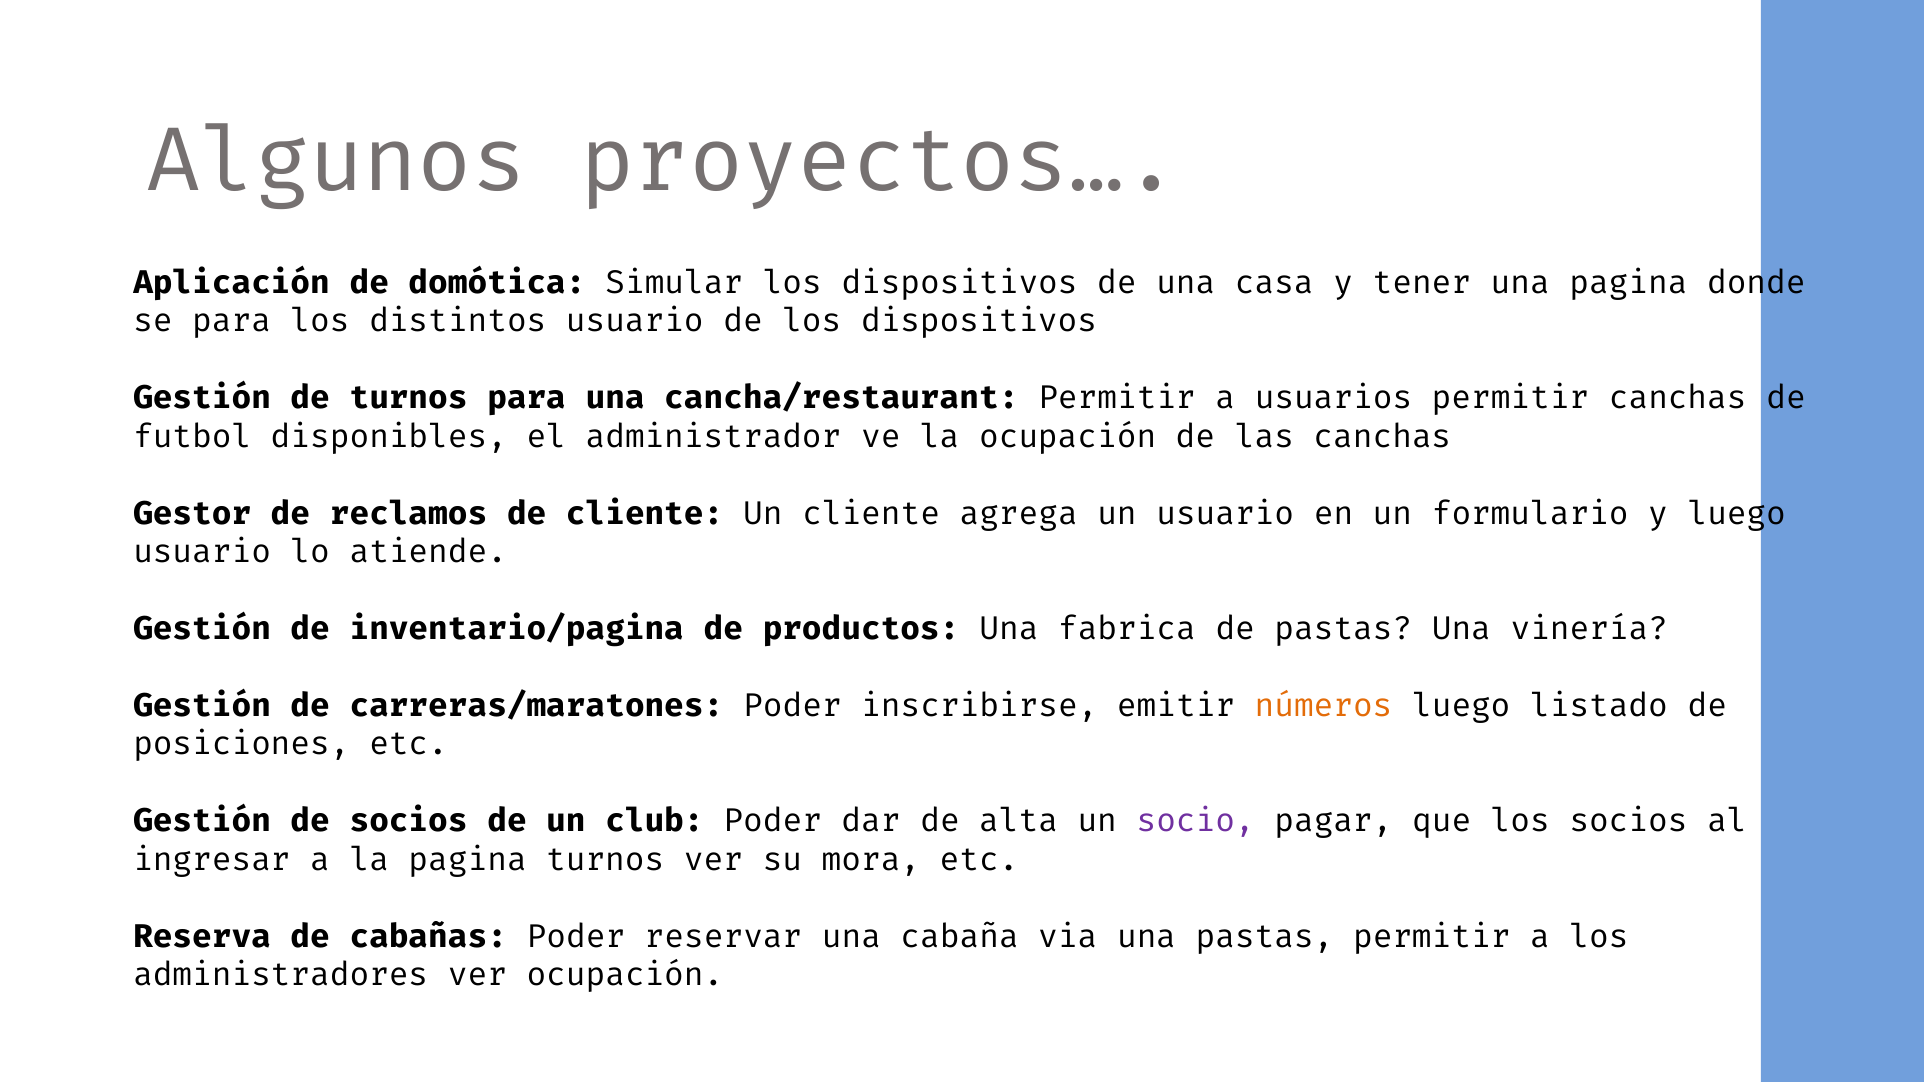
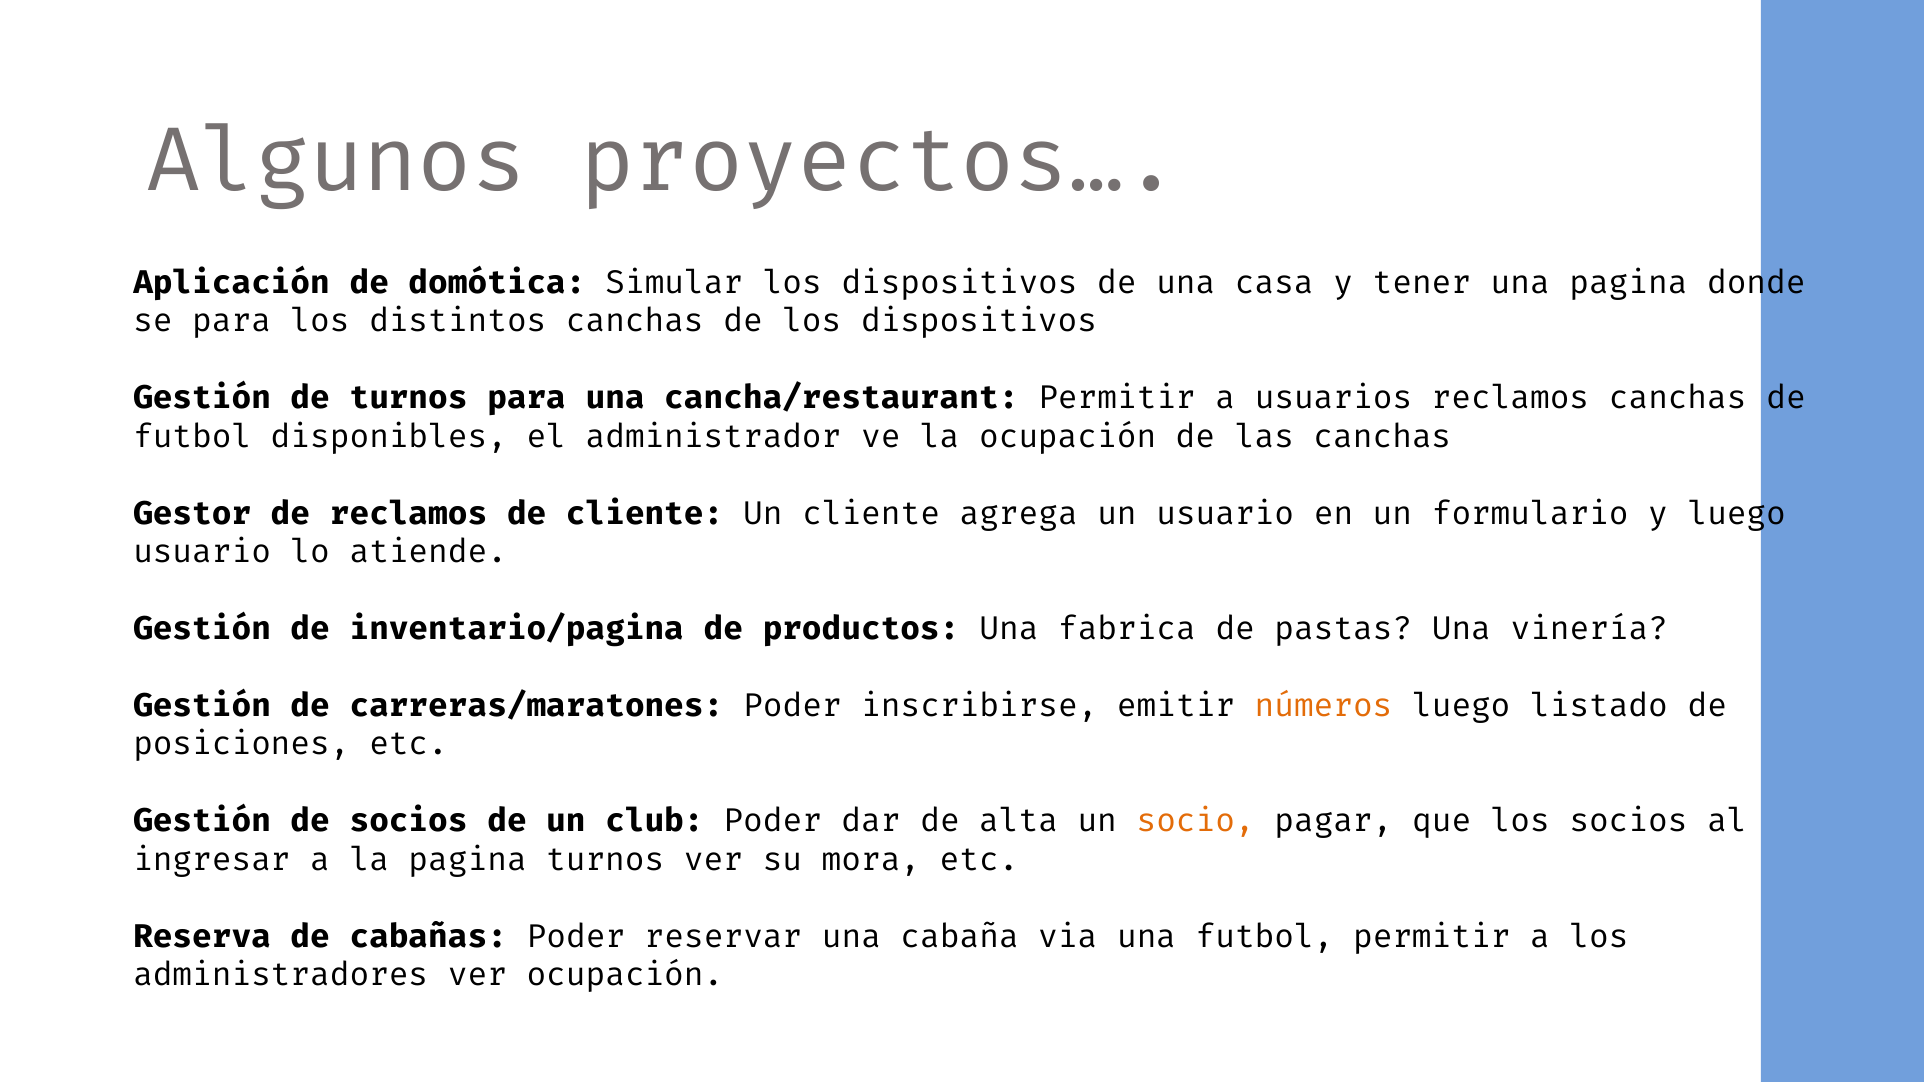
distintos usuario: usuario -> canchas (635, 321)
usuarios permitir: permitir -> reclamos (1510, 398)
socio colour: purple -> orange (1196, 821)
una pastas: pastas -> futbol (1265, 937)
